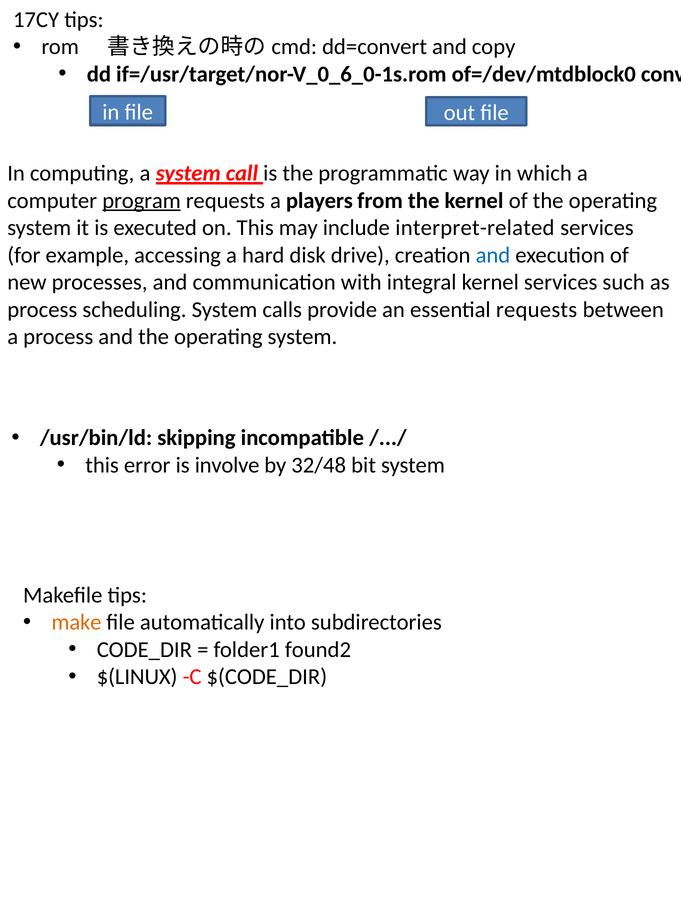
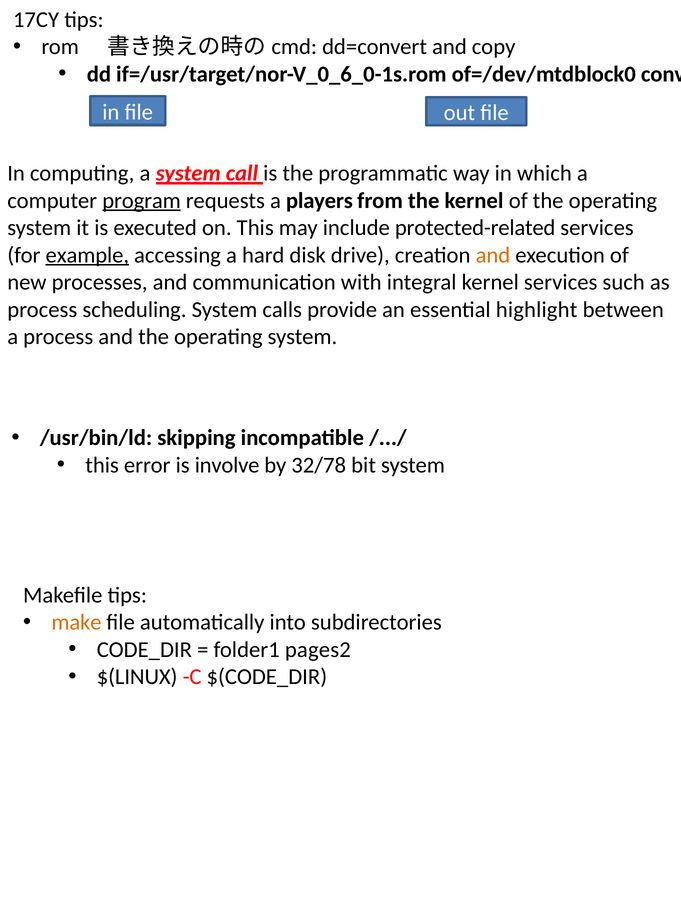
interpret-related: interpret-related -> protected-related (475, 228)
example underline: none -> present (87, 255)
and colour: blue -> orange (493, 255)
essential requests: requests -> highlight (537, 310)
32/48: 32/48 -> 32/78 (319, 465)
found2: found2 -> pages2 (318, 650)
